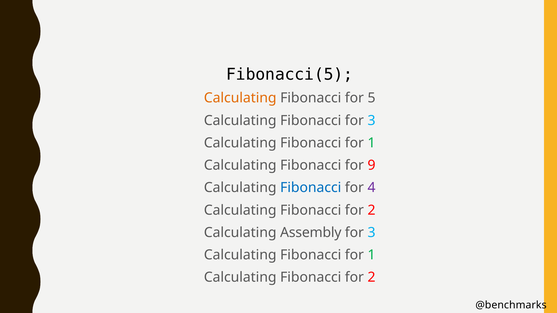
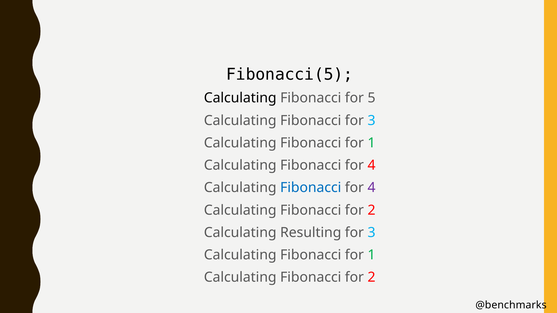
Calculating colour: orange -> black (240, 98)
9: 9 -> 4 (372, 165)
Assembly: Assembly -> Resulting (311, 233)
